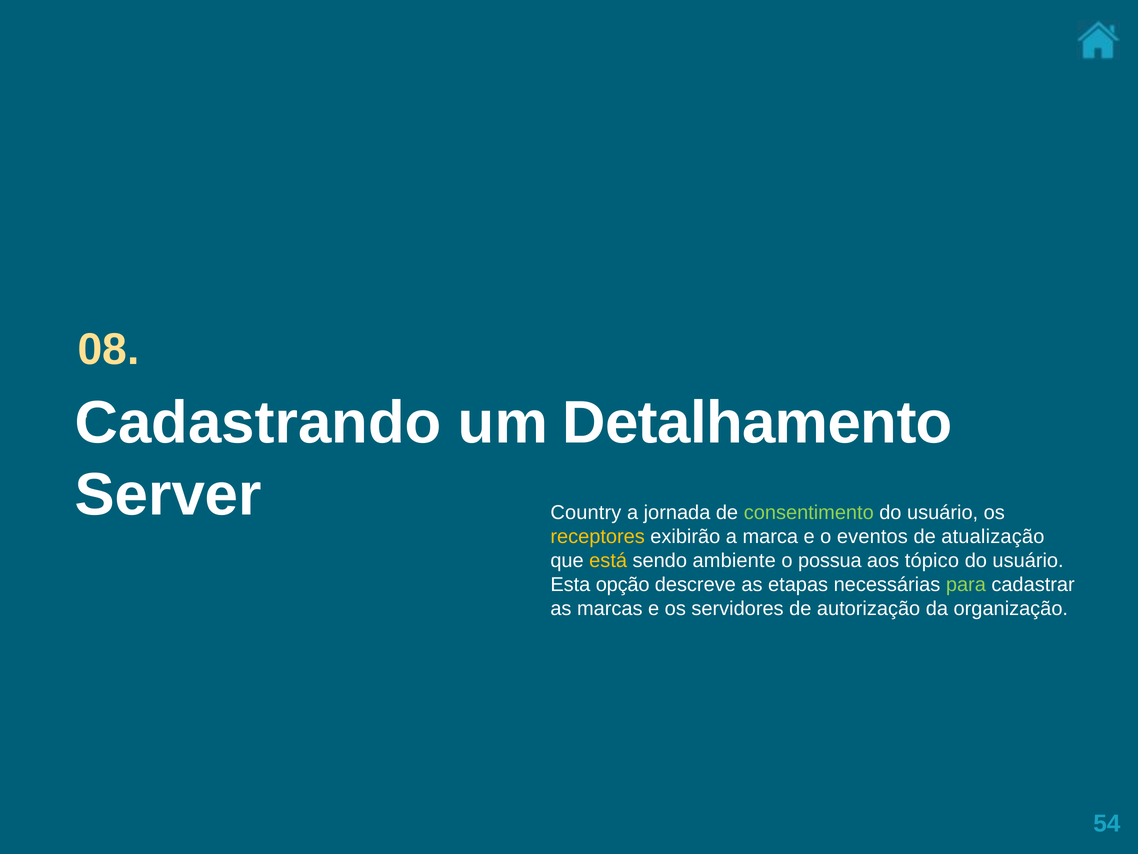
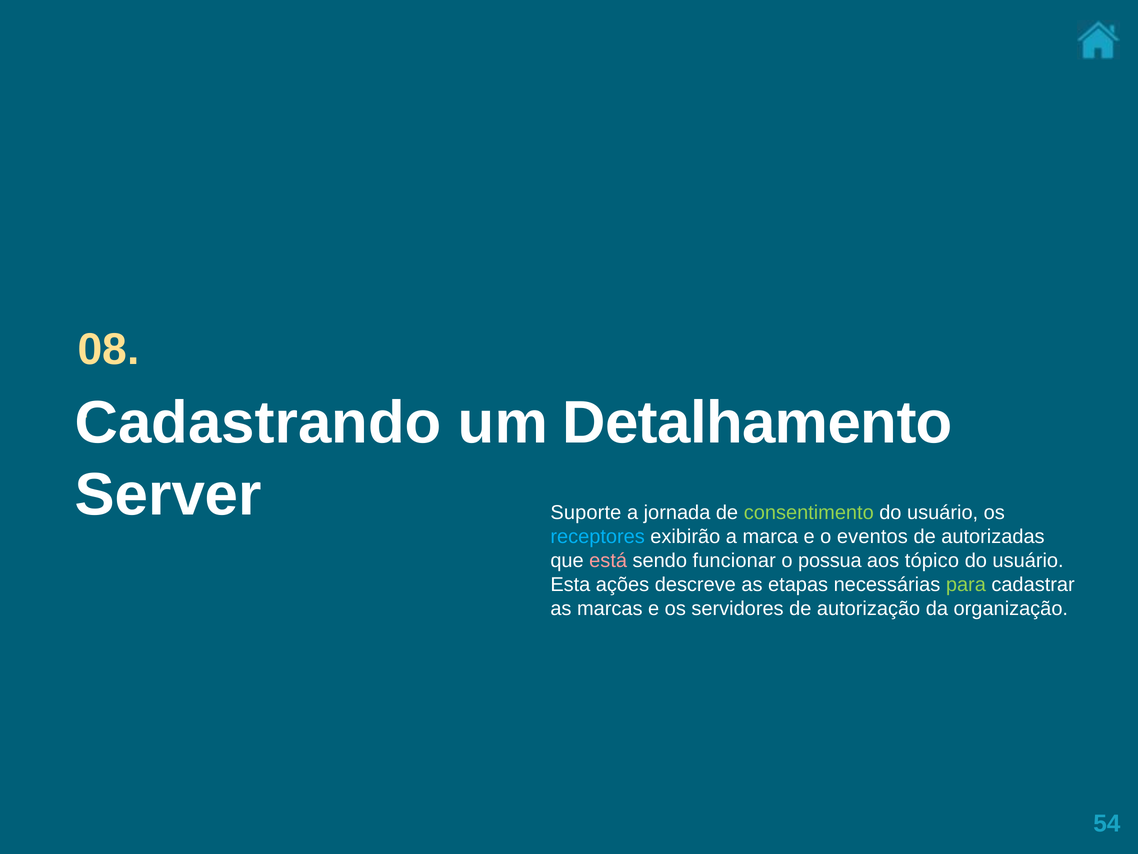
Country: Country -> Suporte (586, 512)
receptores colour: yellow -> light blue (598, 536)
atualização: atualização -> autorizadas (993, 536)
está colour: yellow -> pink (608, 560)
ambiente: ambiente -> funcionar (734, 560)
opção: opção -> ações (623, 584)
